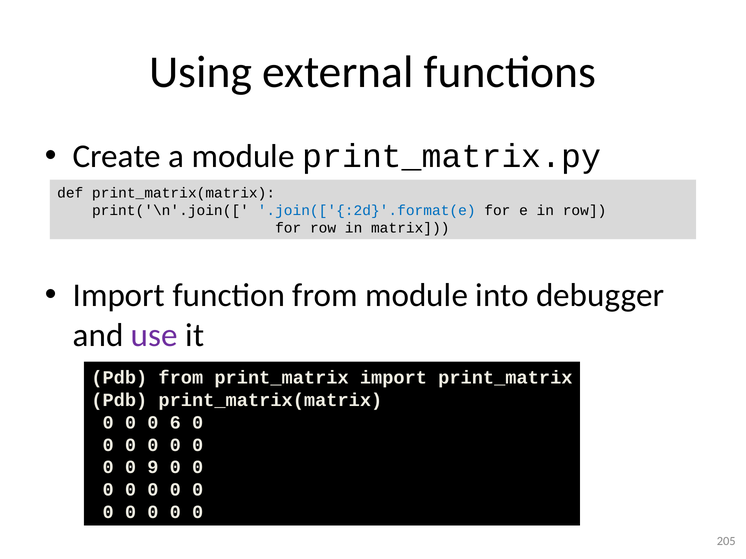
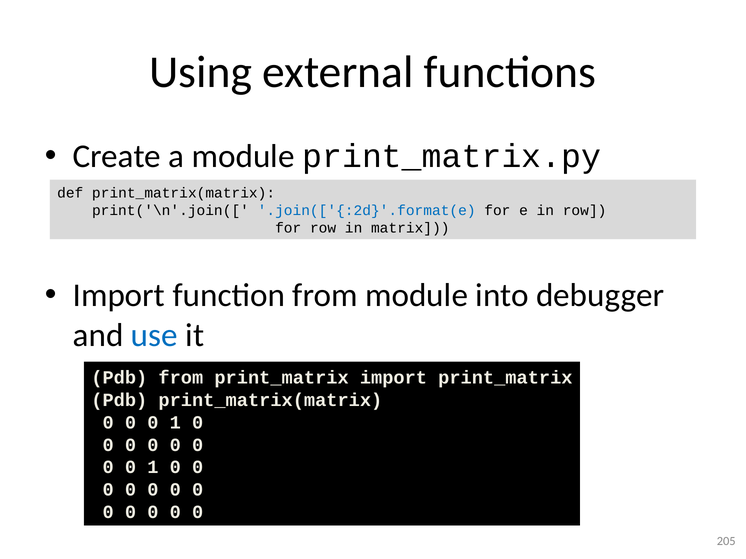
use colour: purple -> blue (154, 336)
6: 6 -> 1 (175, 423)
9: 9 -> 1 (153, 468)
